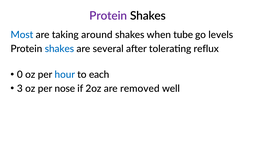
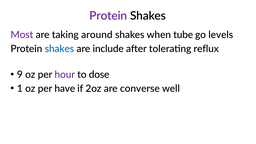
Most colour: blue -> purple (22, 35)
several: several -> include (108, 49)
0: 0 -> 9 (20, 75)
hour colour: blue -> purple (65, 75)
each: each -> dose (99, 75)
3: 3 -> 1 (20, 89)
nose: nose -> have (65, 89)
removed: removed -> converse (140, 89)
